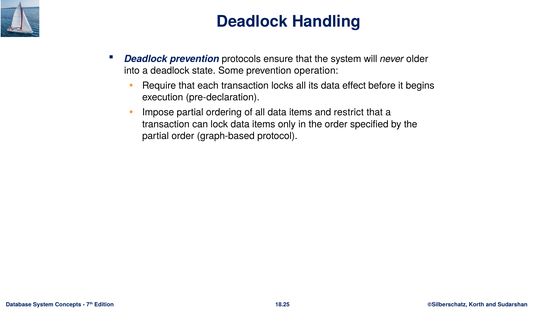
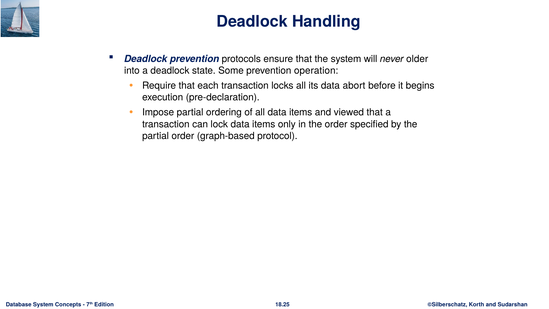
effect: effect -> abort (354, 86)
restrict: restrict -> viewed (349, 112)
